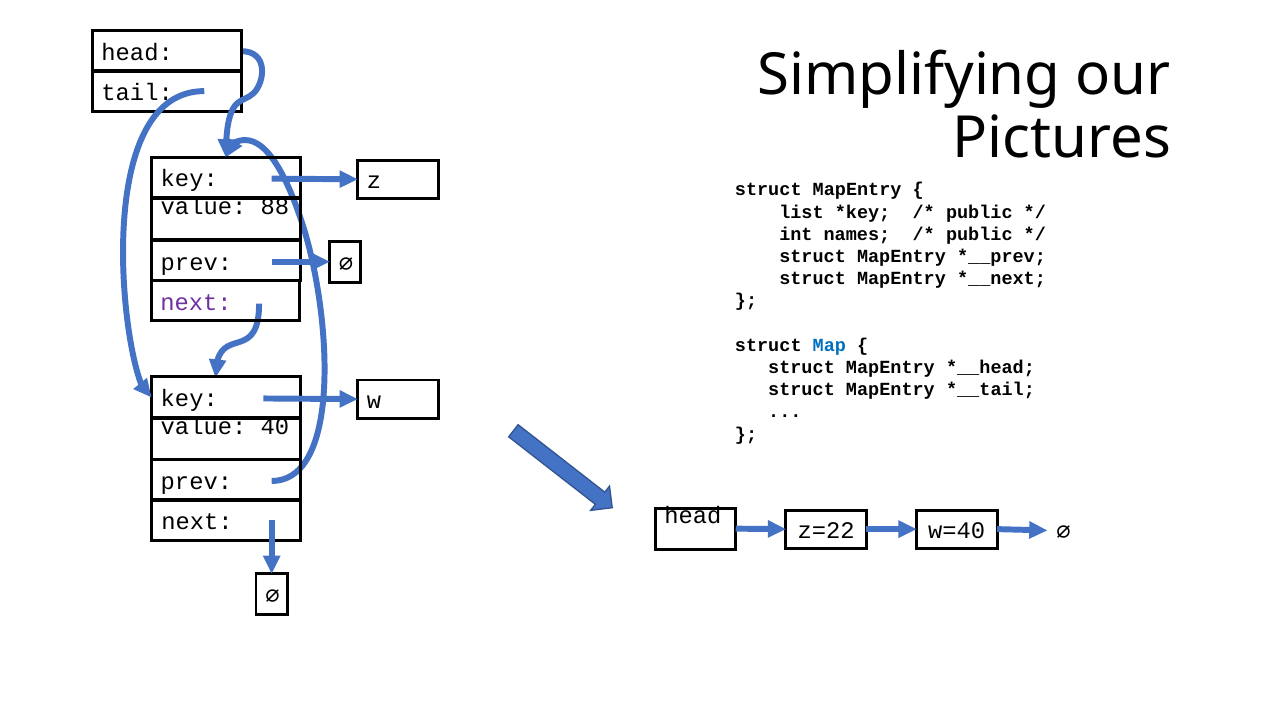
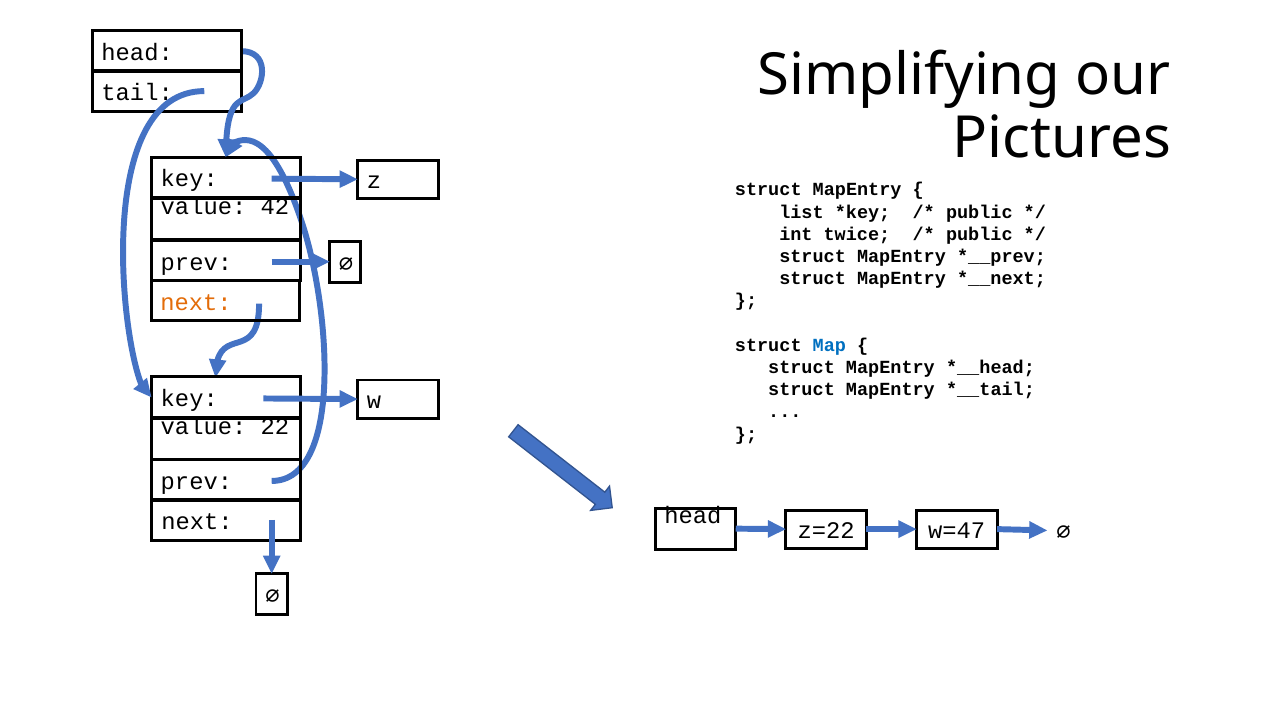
88: 88 -> 42 (275, 206)
names: names -> twice (857, 234)
next colour: purple -> orange (196, 302)
40: 40 -> 22 (275, 426)
w=40: w=40 -> w=47 (957, 531)
